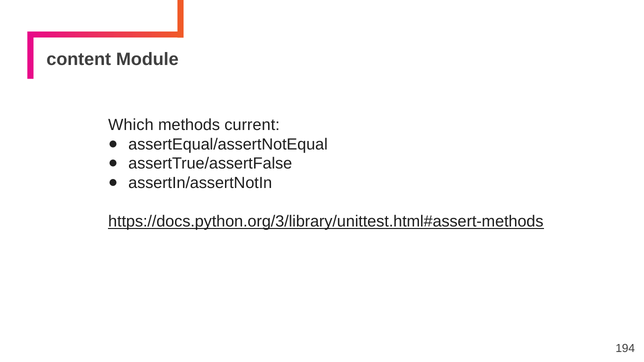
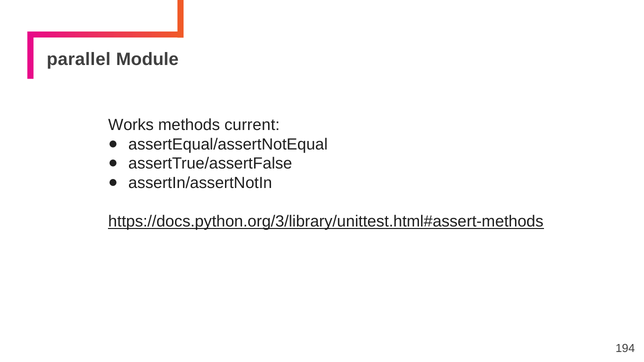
content: content -> parallel (79, 59)
Which: Which -> Works (131, 125)
